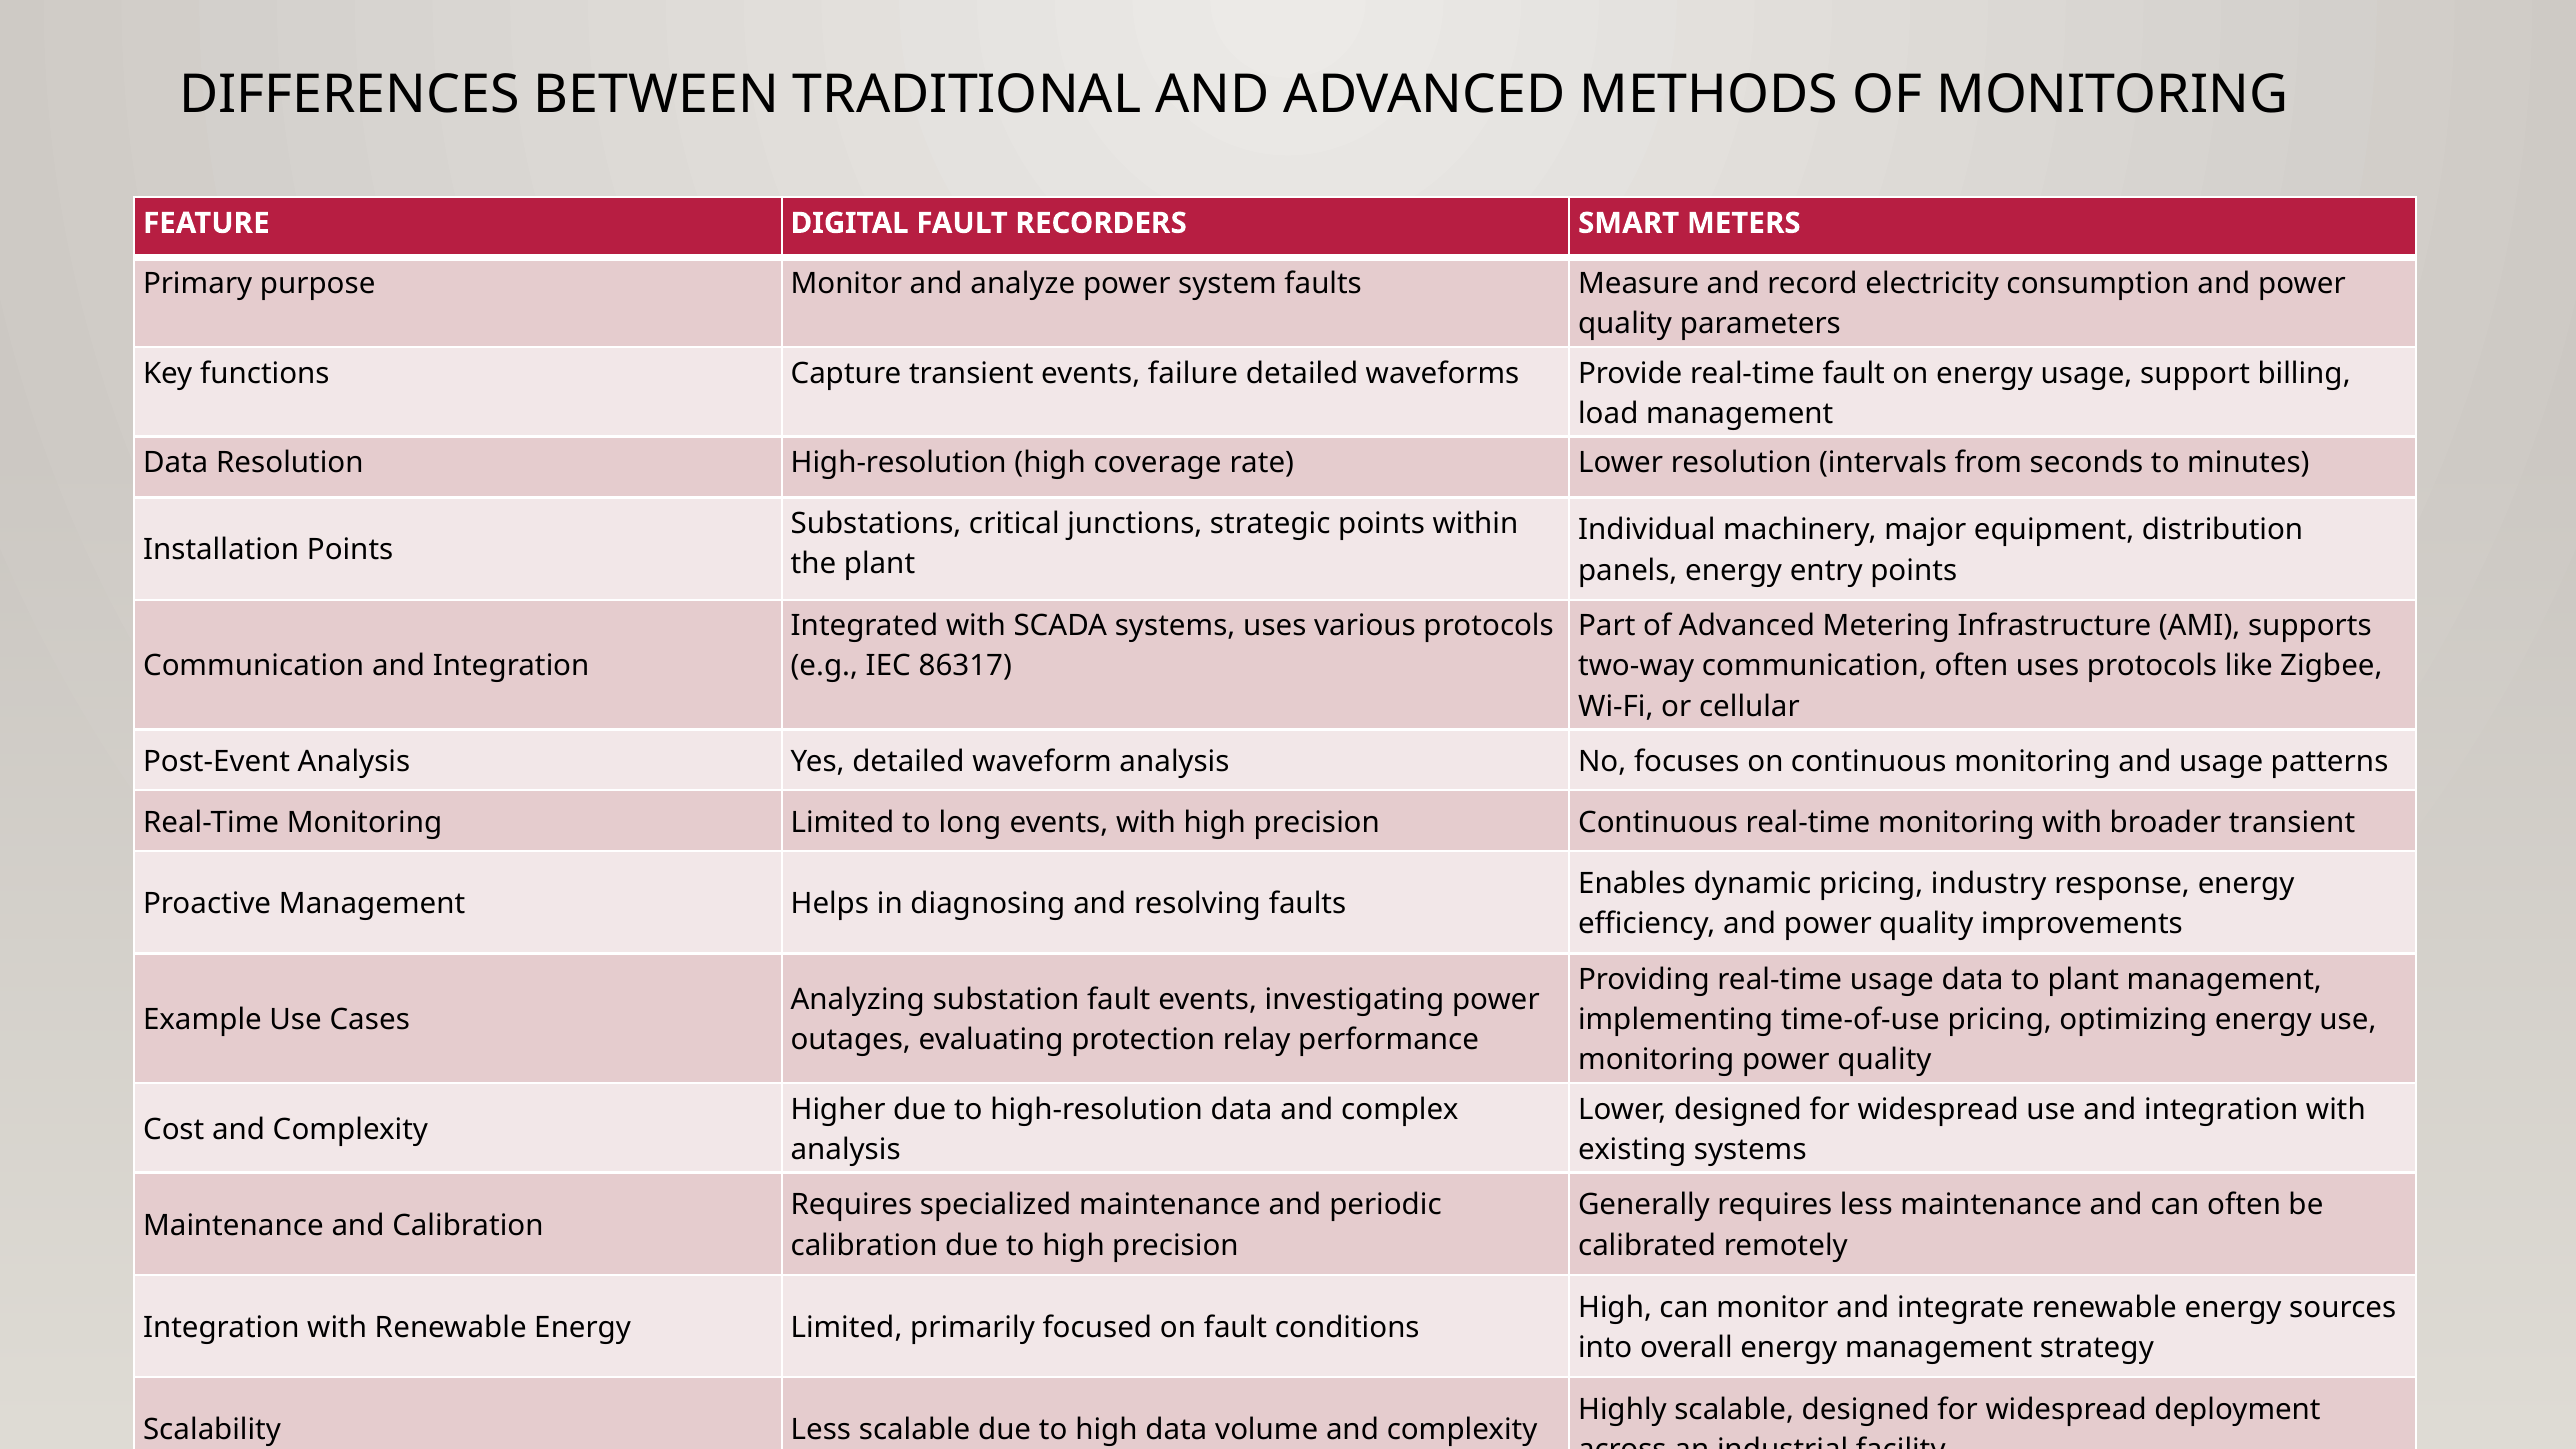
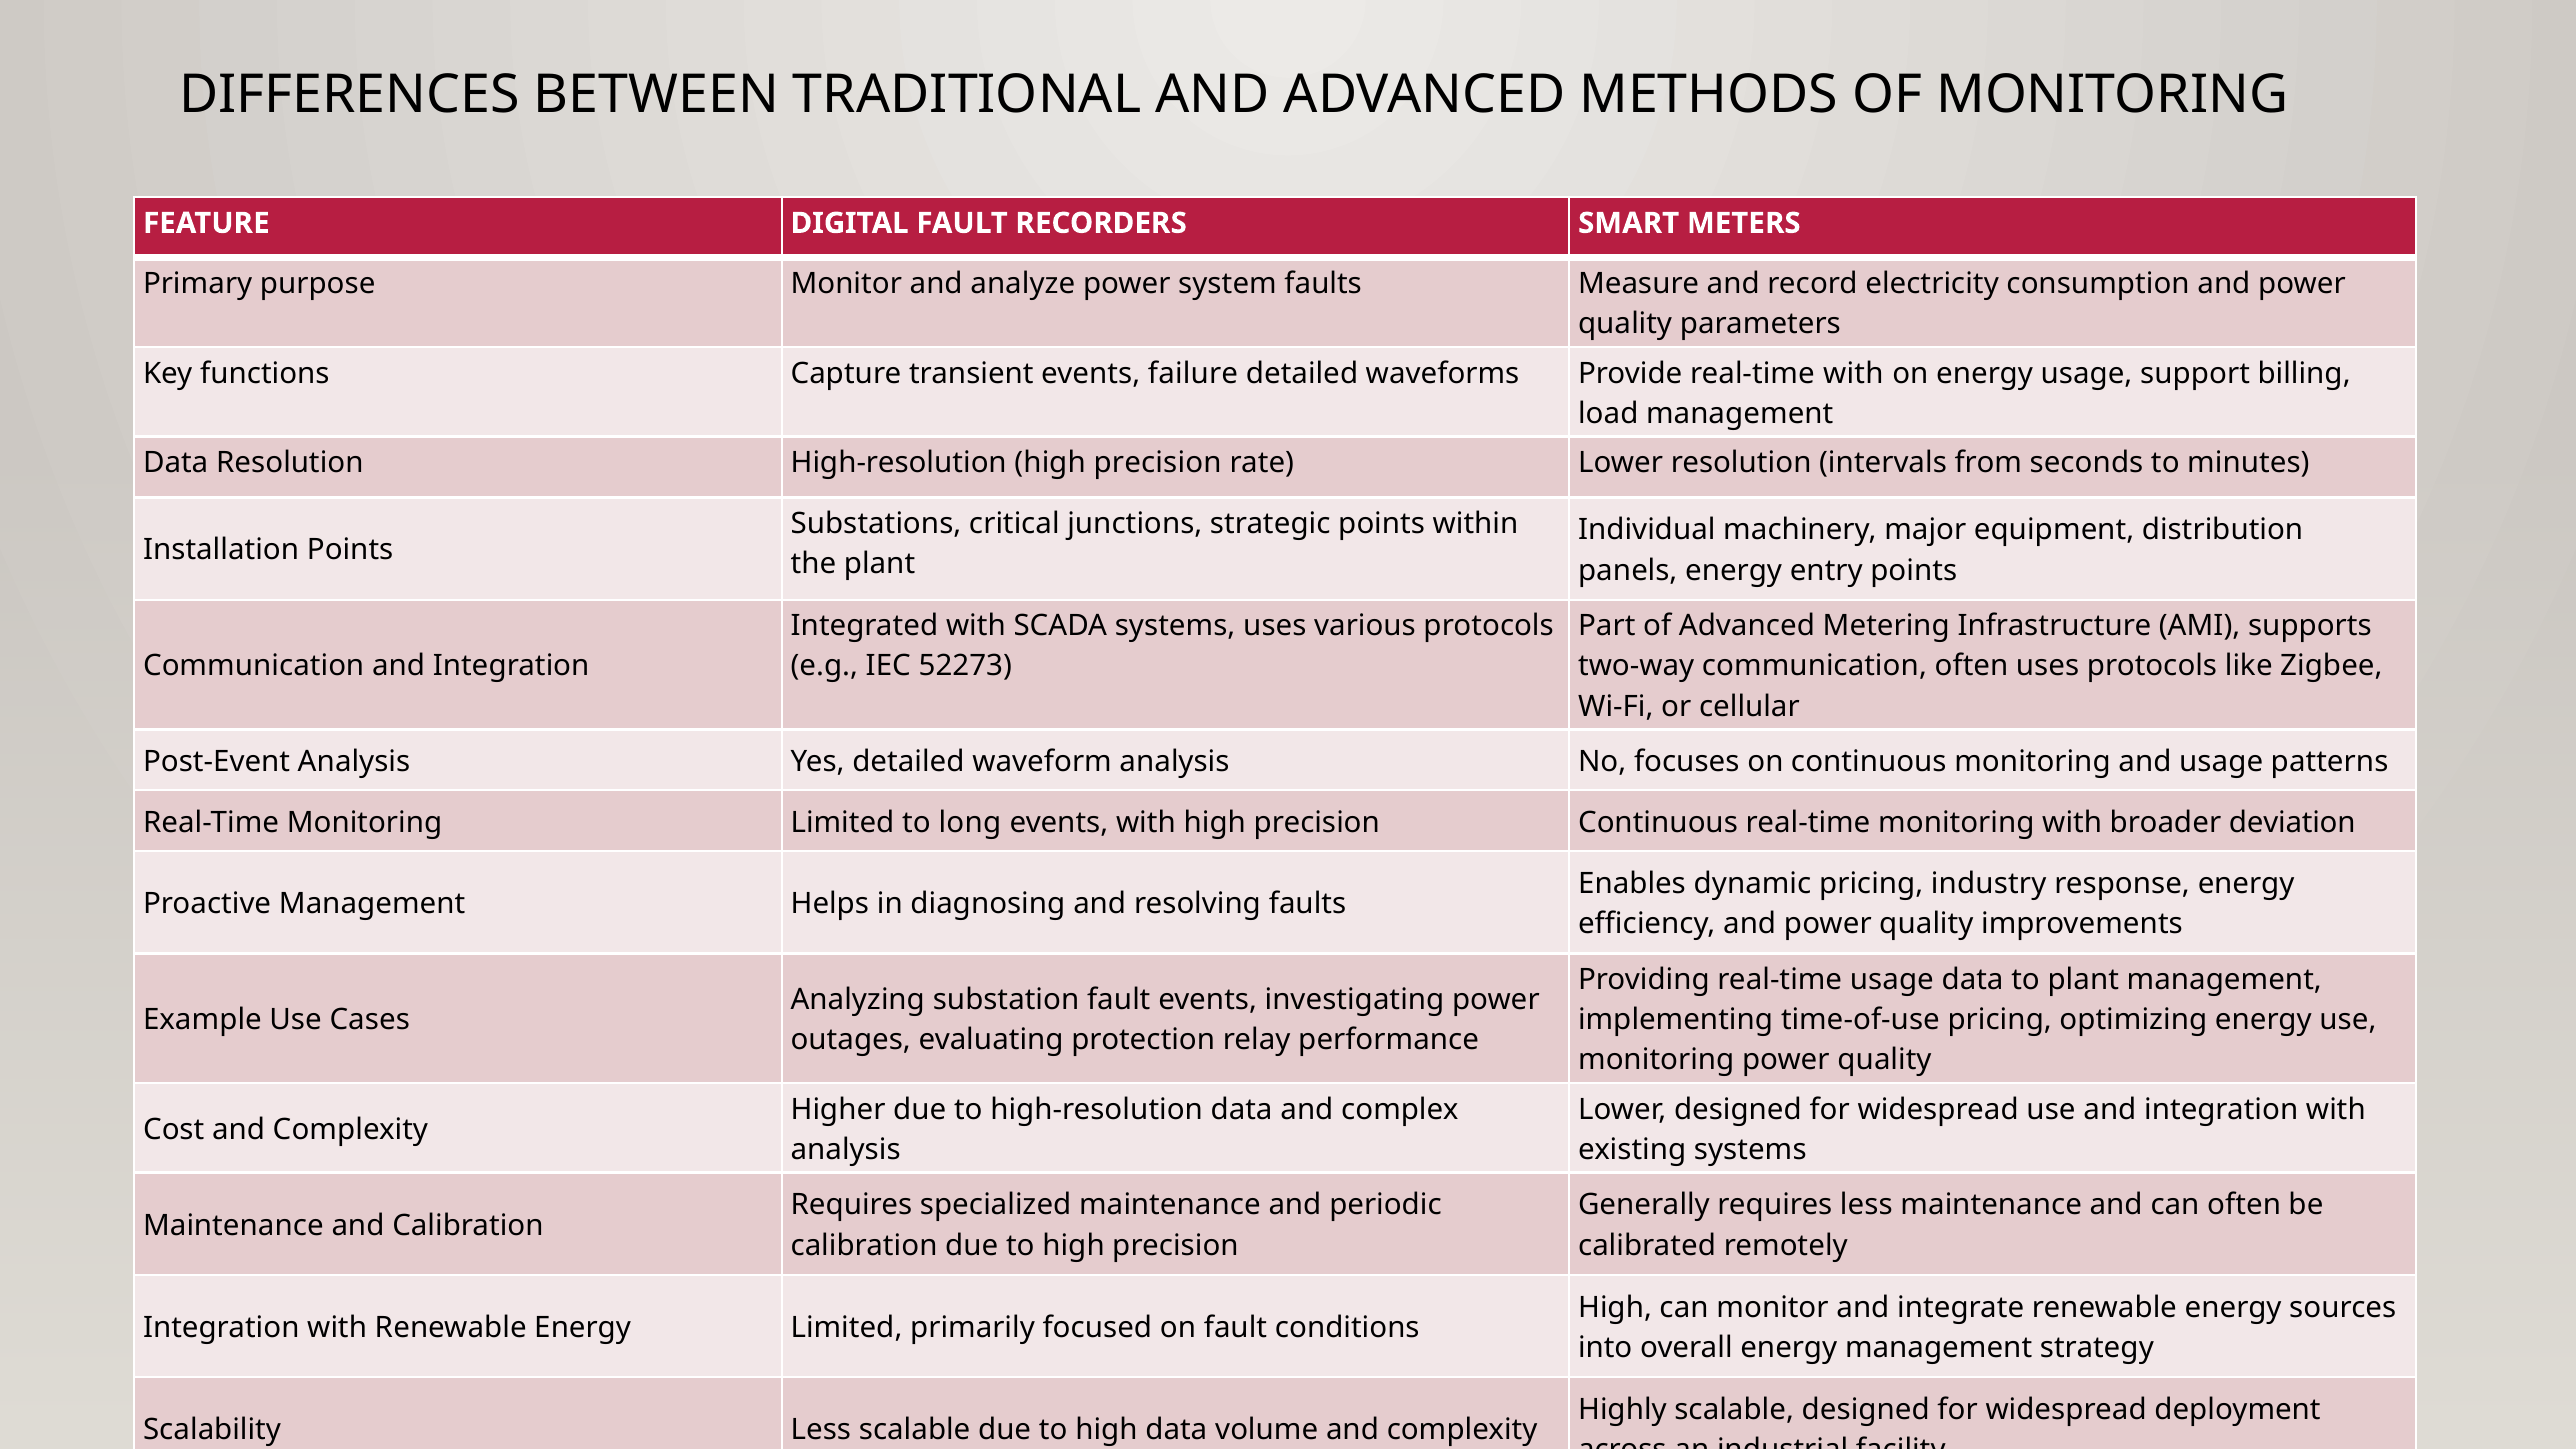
real-time fault: fault -> with (1853, 373)
High-resolution high coverage: coverage -> precision (1158, 463)
86317: 86317 -> 52273 (965, 666)
broader transient: transient -> deviation (2292, 822)
